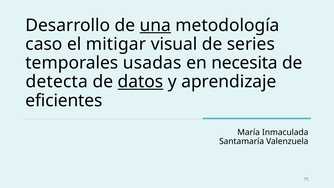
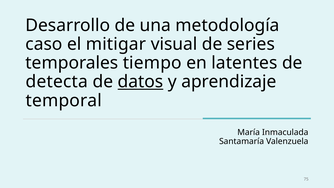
una underline: present -> none (155, 25)
usadas: usadas -> tiempo (152, 63)
necesita: necesita -> latentes (244, 63)
eficientes: eficientes -> temporal (64, 100)
